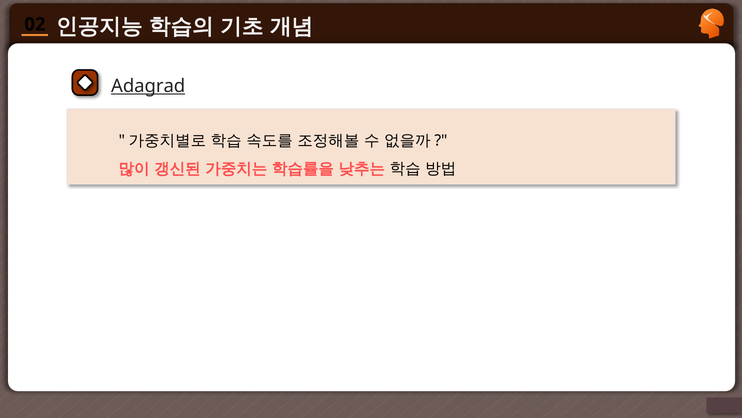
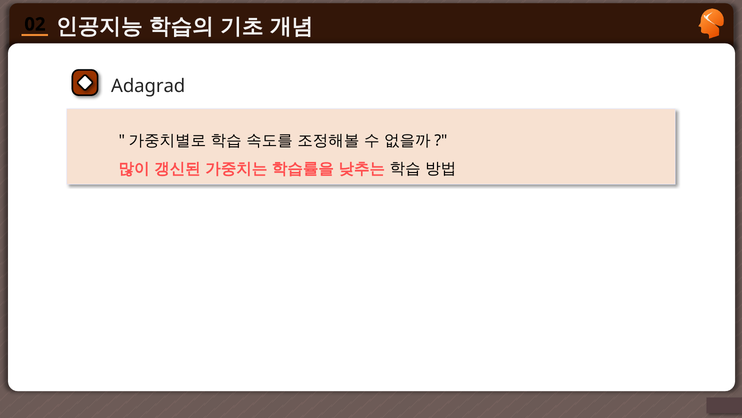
Adagrad underline: present -> none (148, 86)
